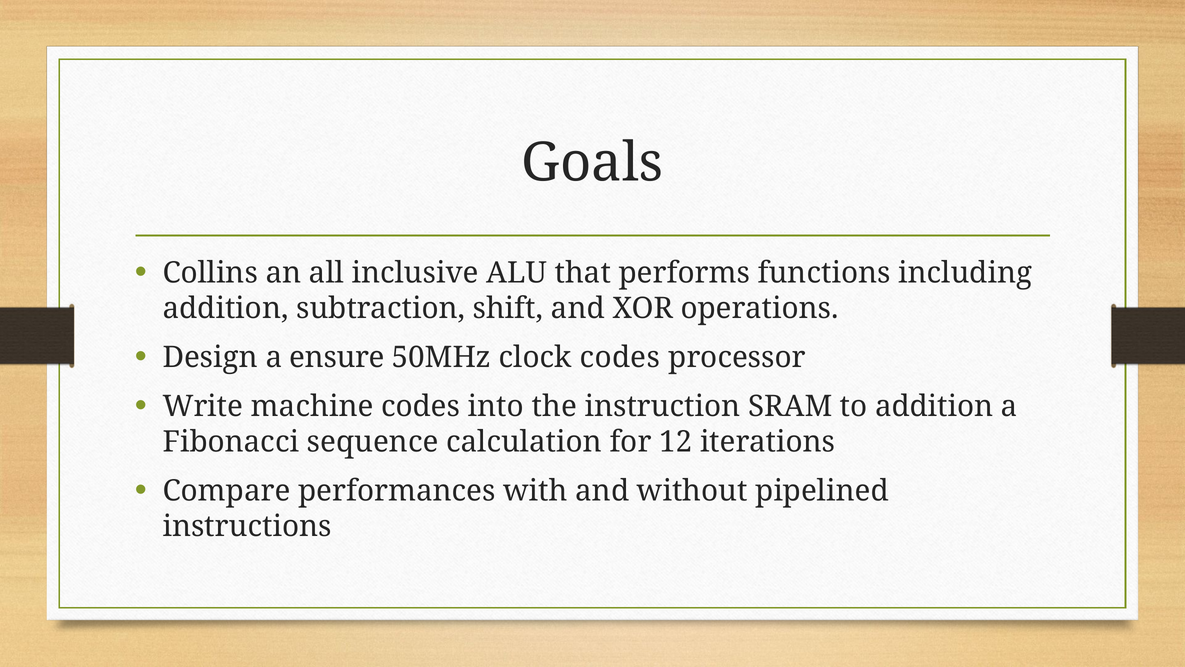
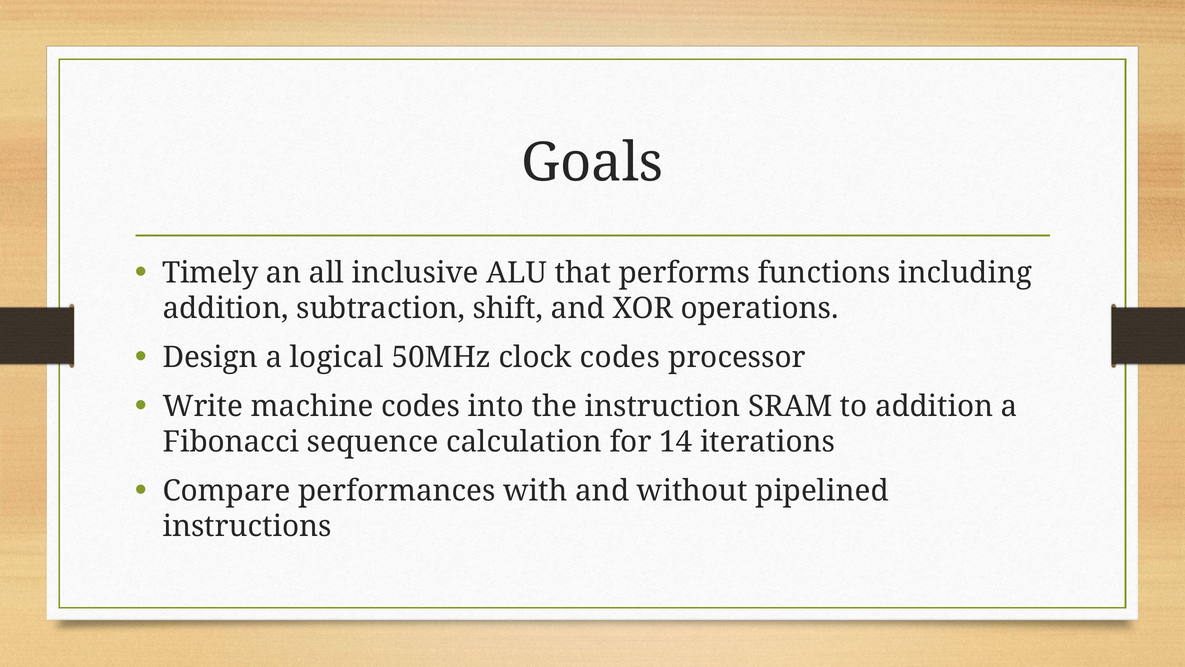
Collins: Collins -> Timely (210, 273)
ensure: ensure -> logical (337, 357)
12: 12 -> 14 (676, 442)
